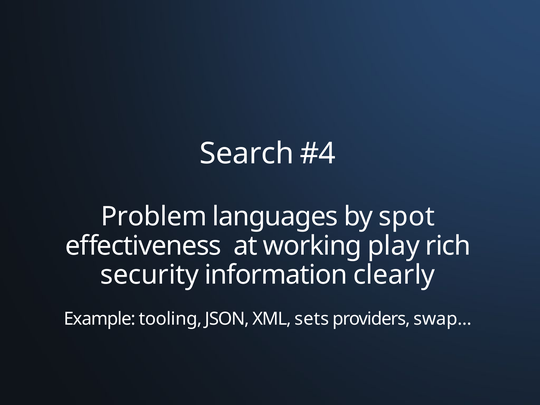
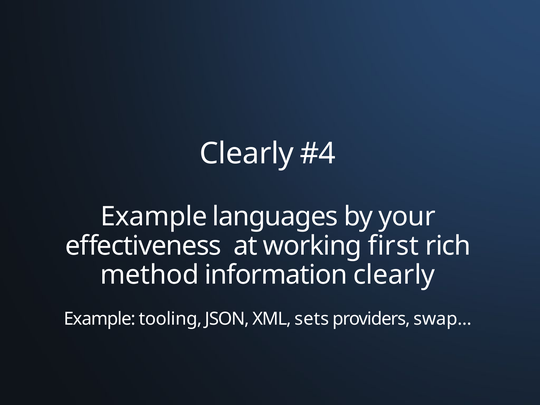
Search: Search -> Clearly (247, 153)
Problem: Problem -> Example (154, 217)
spot: spot -> your (407, 217)
play: play -> first (393, 246)
security: security -> method (150, 275)
